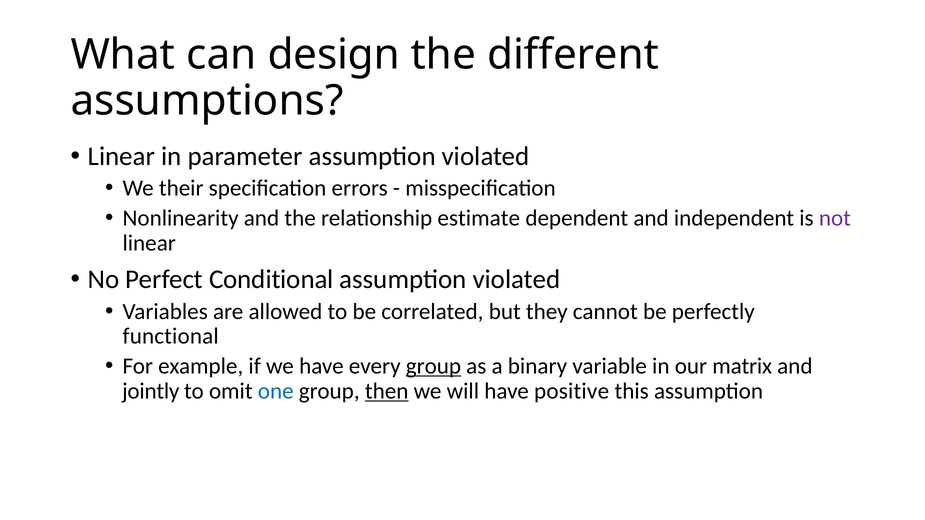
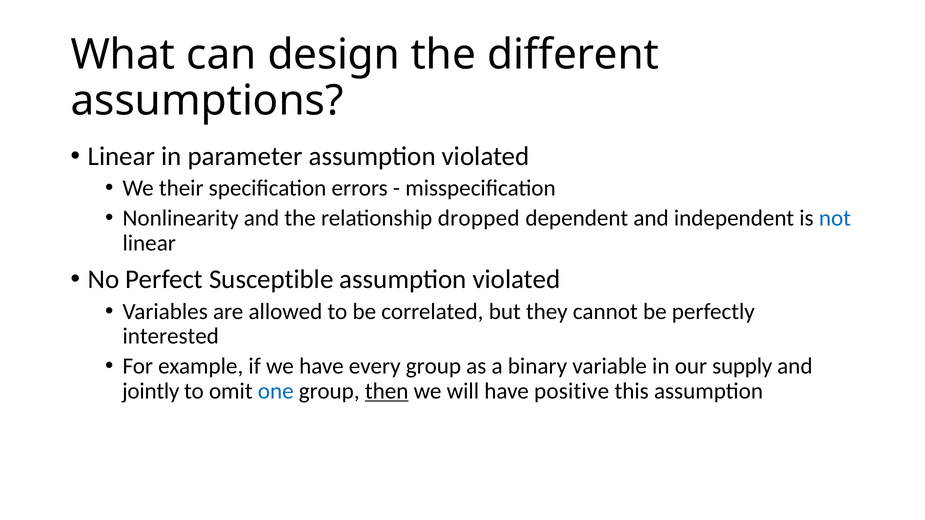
estimate: estimate -> dropped (479, 218)
not colour: purple -> blue (835, 218)
Conditional: Conditional -> Susceptible (271, 280)
functional: functional -> interested (171, 337)
group underline: present -> none (433, 366)
matrix: matrix -> supply (742, 366)
